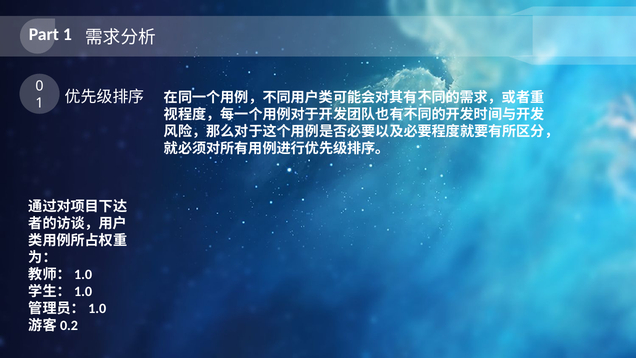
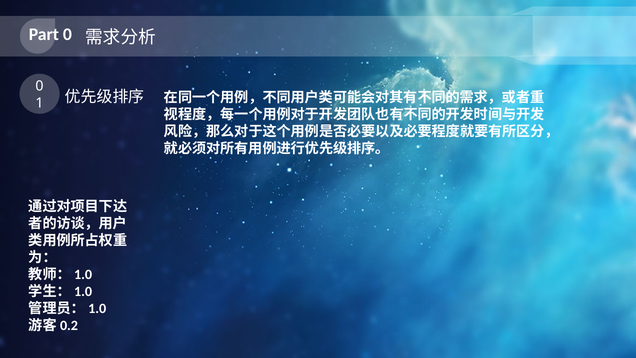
Part 1: 1 -> 0 (67, 34)
